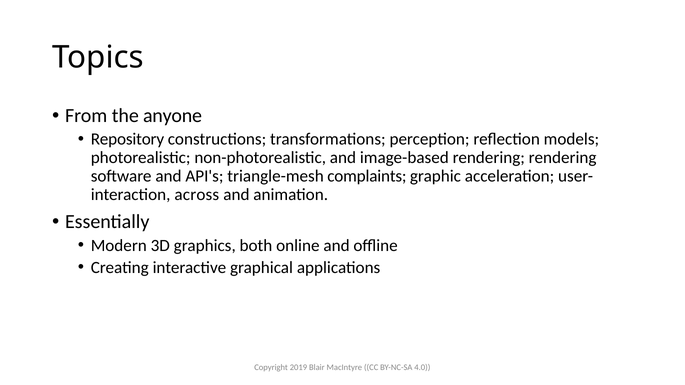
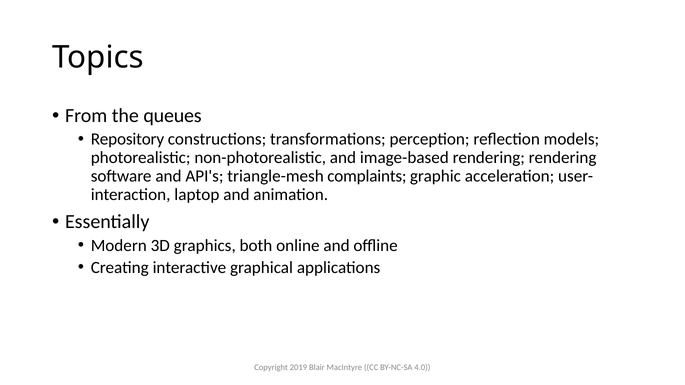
anyone: anyone -> queues (173, 116)
across: across -> laptop (197, 195)
